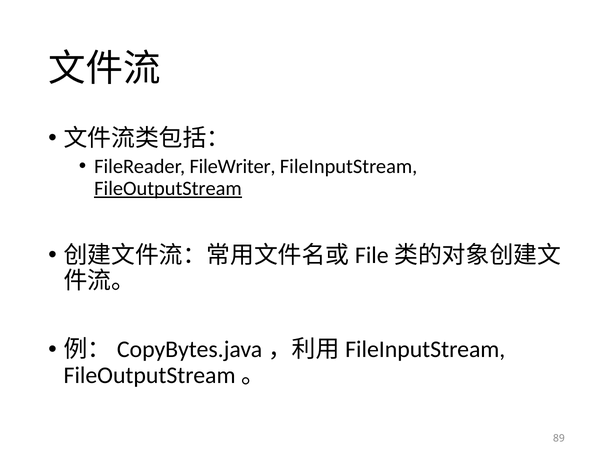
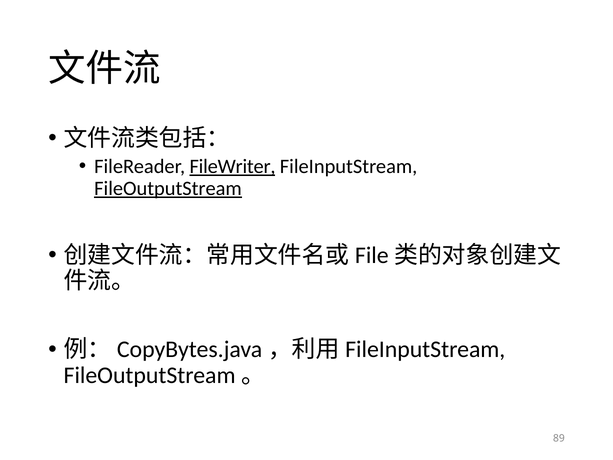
FileWriter underline: none -> present (233, 166)
